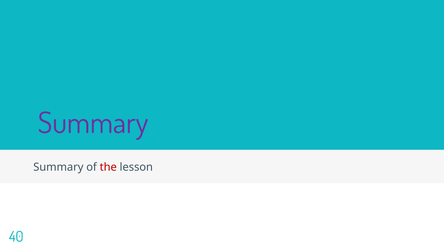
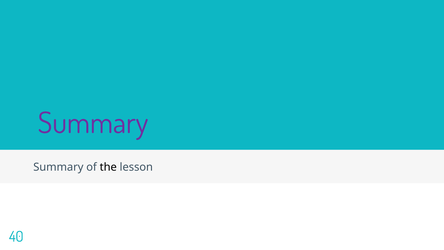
the colour: red -> black (108, 167)
